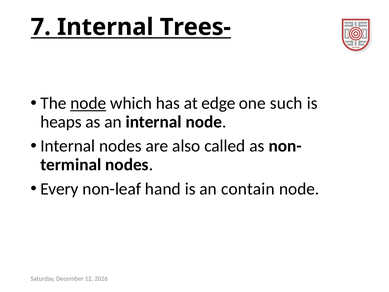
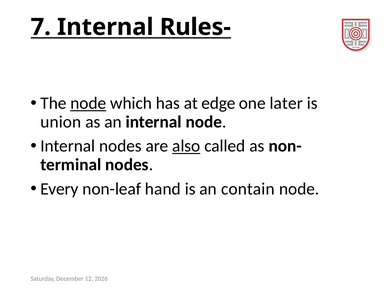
Trees-: Trees- -> Rules- (195, 27)
such: such -> later (286, 103)
heaps: heaps -> union (61, 122)
also underline: none -> present (186, 146)
